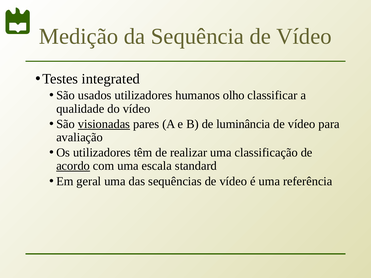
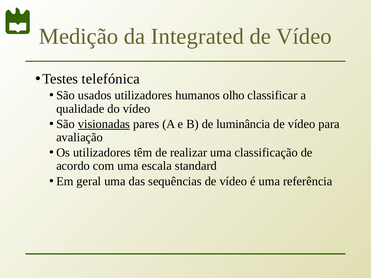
Sequência: Sequência -> Integrated (197, 36)
integrated: integrated -> telefónica (111, 79)
acordo underline: present -> none (73, 166)
